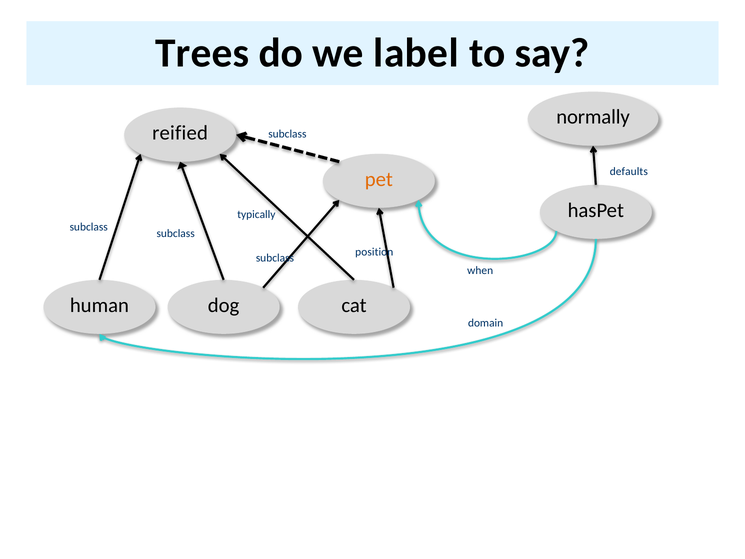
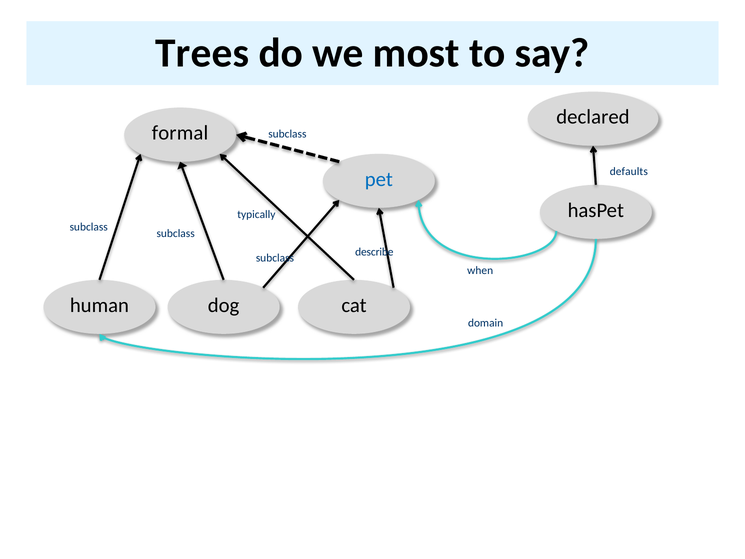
label: label -> most (416, 53)
normally: normally -> declared (593, 117)
reified: reified -> formal (180, 133)
pet colour: orange -> blue (379, 179)
position: position -> describe (374, 252)
